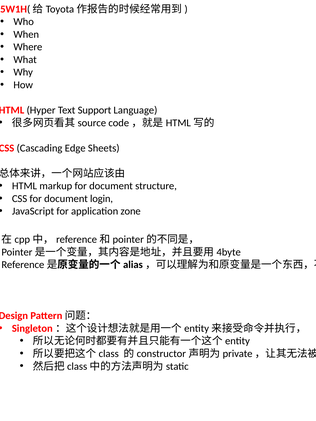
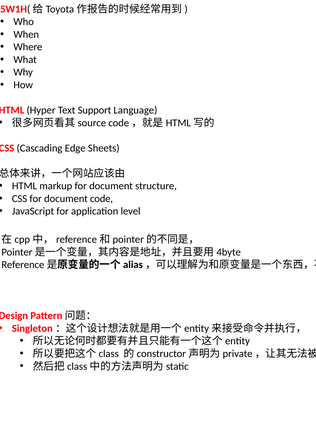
login: login -> code (102, 199)
zone: zone -> level (131, 211)
